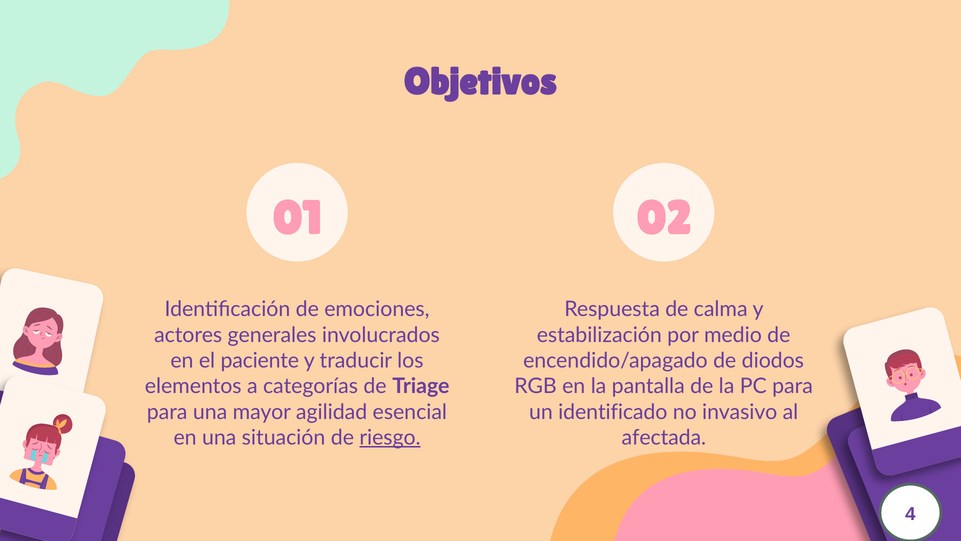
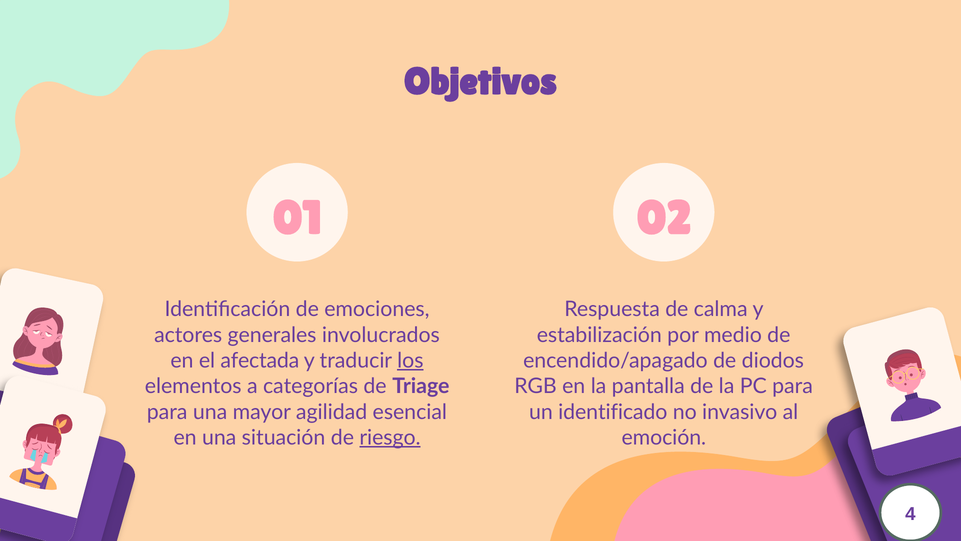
paciente: paciente -> afectada (260, 360)
los underline: none -> present (410, 360)
afectada: afectada -> emoción (664, 437)
